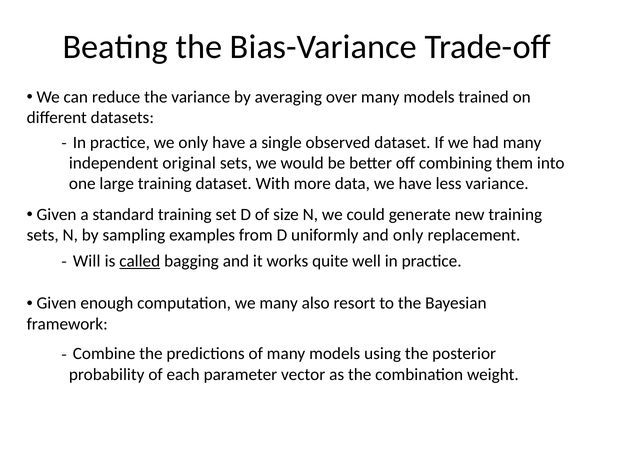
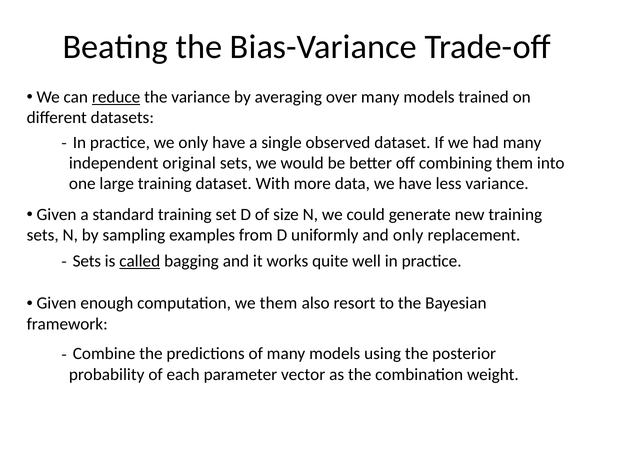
reduce underline: none -> present (116, 97)
Will: Will -> Sets (87, 261)
we many: many -> them (279, 303)
